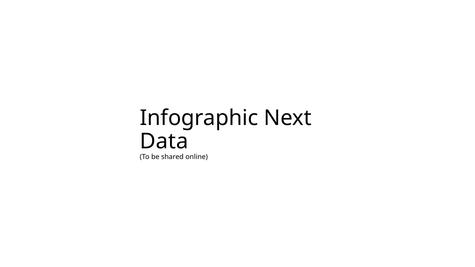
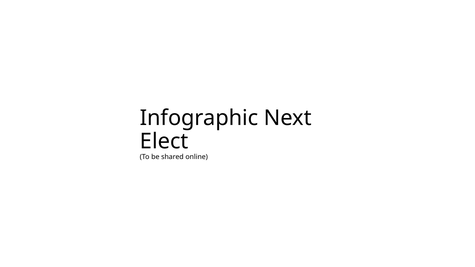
Data: Data -> Elect (164, 141)
